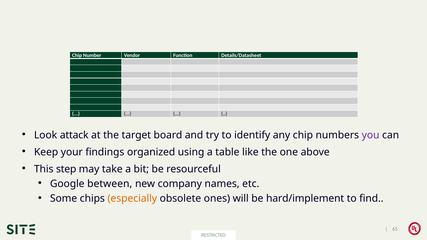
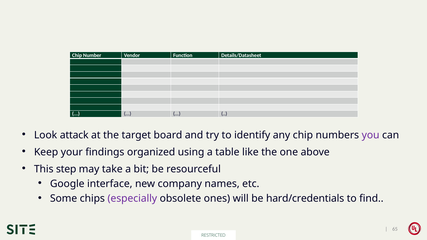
between: between -> interface (110, 184)
especially colour: orange -> purple (132, 199)
hard/implement: hard/implement -> hard/credentials (305, 199)
